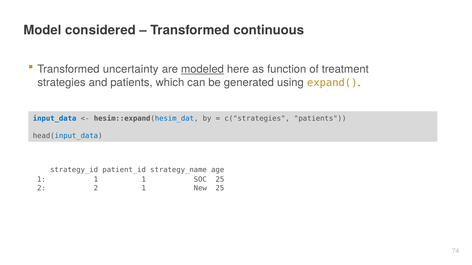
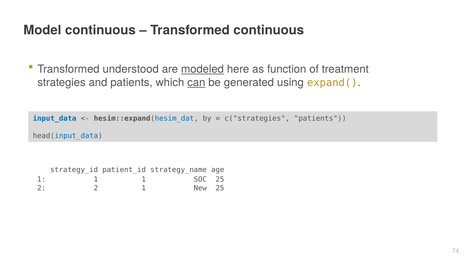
Model considered: considered -> continuous (100, 30)
uncertainty: uncertainty -> understood (131, 69)
can underline: none -> present (196, 83)
